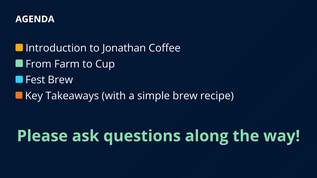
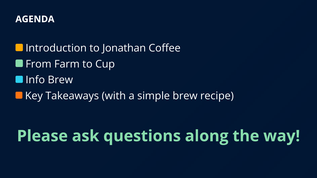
Fest: Fest -> Info (35, 80)
